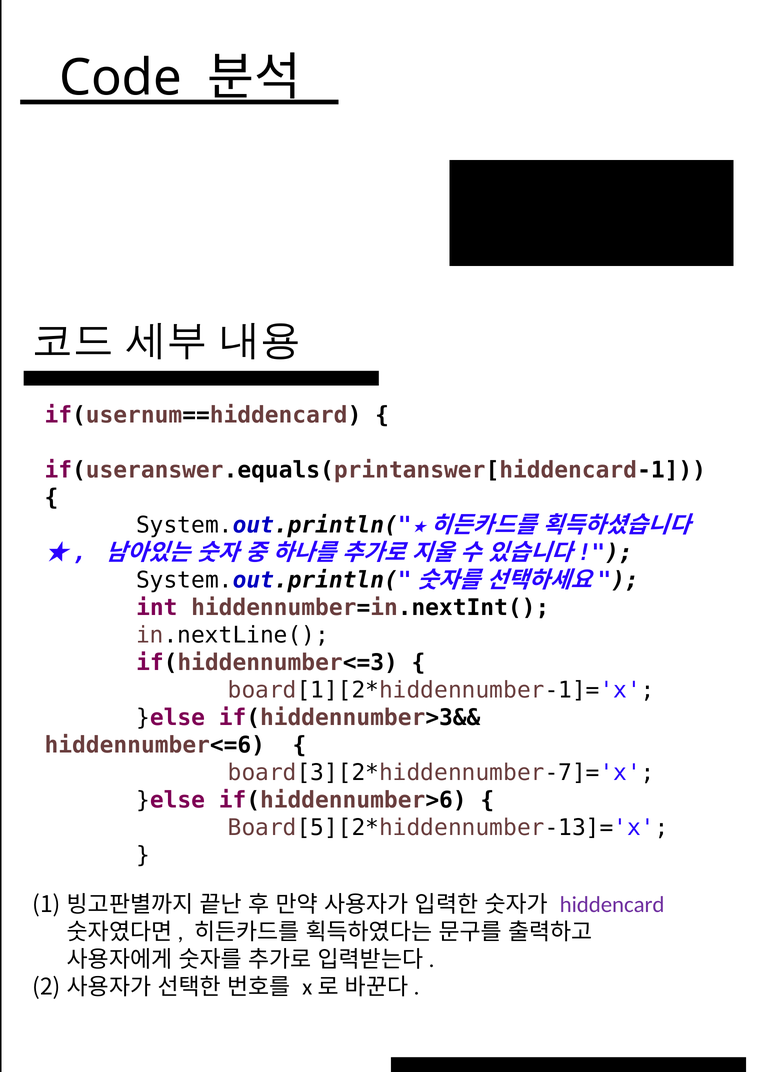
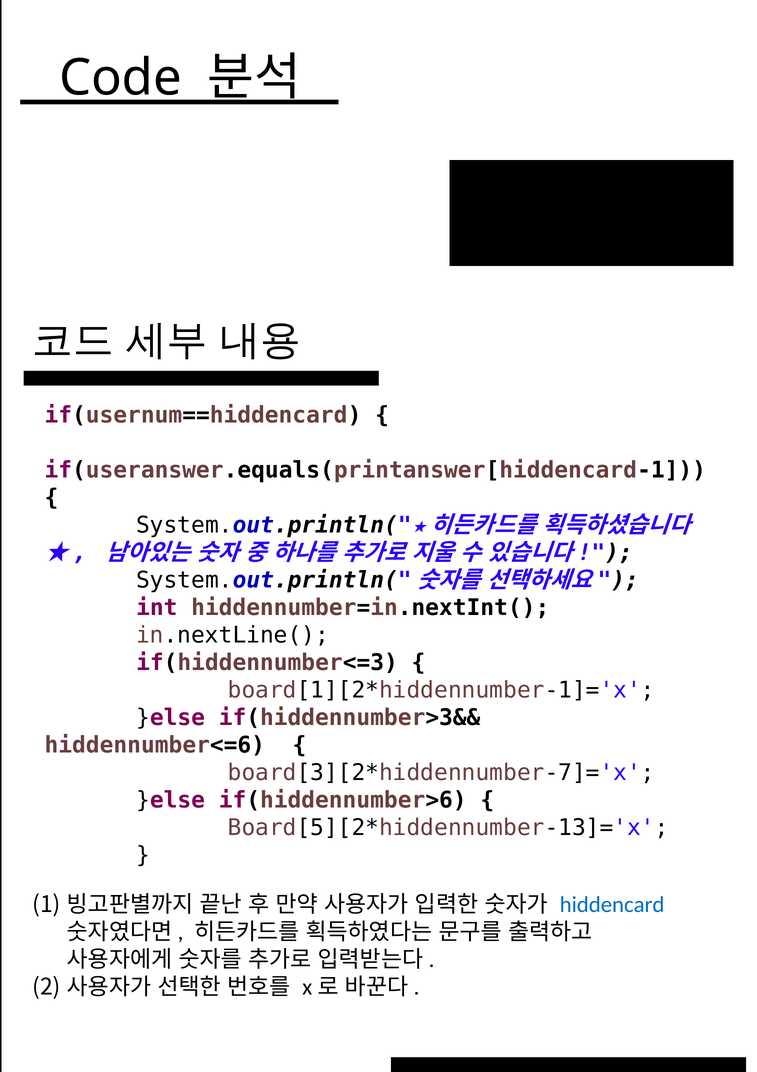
hiddencard colour: purple -> blue (612, 904)
